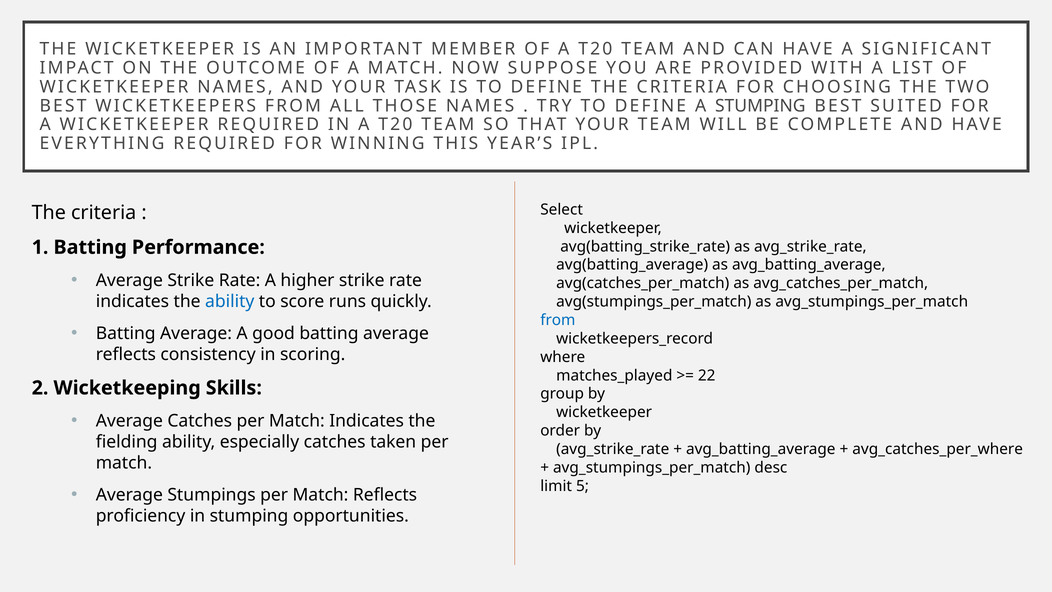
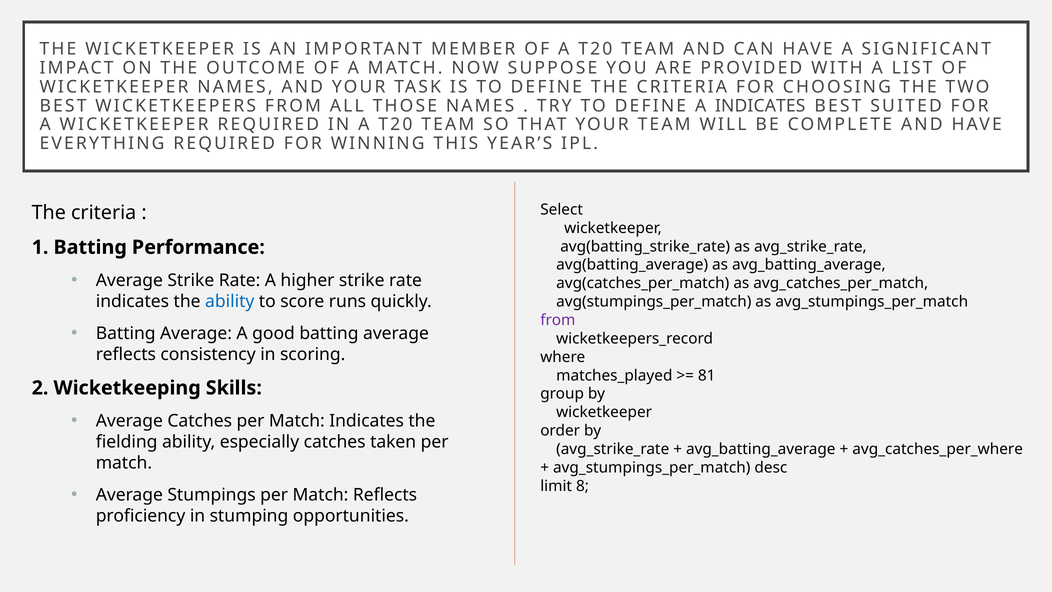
A STUMPING: STUMPING -> INDICATES (760, 106)
from colour: blue -> purple (558, 320)
22: 22 -> 81 (707, 375)
5: 5 -> 8 (582, 486)
